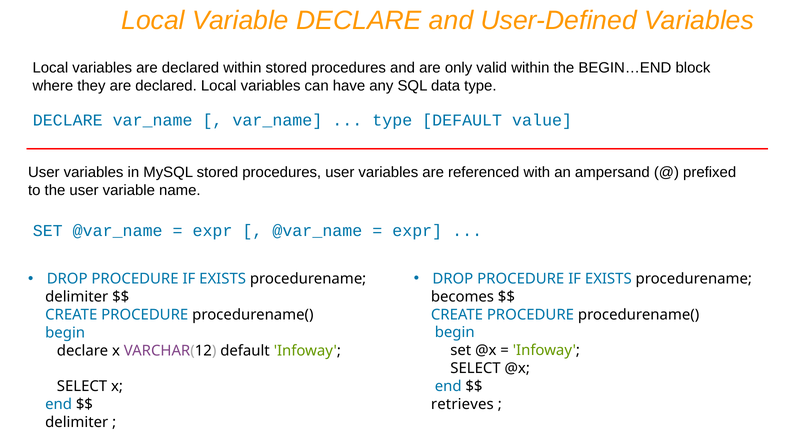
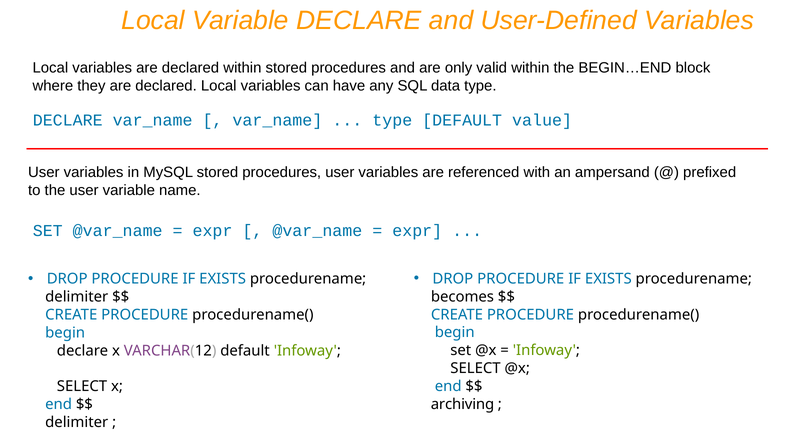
retrieves: retrieves -> archiving (463, 404)
